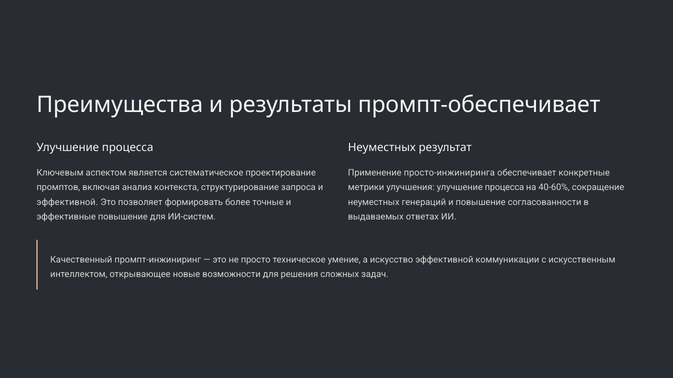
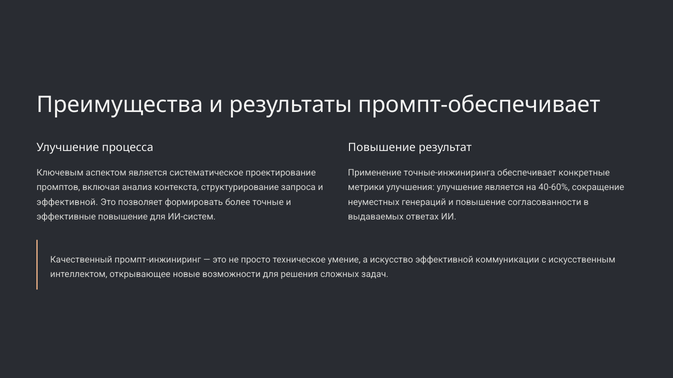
Неуместных: Неуместных -> Повышение (382, 148)
просто-инжиниринга: просто-инжиниринга -> точные-инжиниринга (449, 173)
улучшения улучшение процесса: процесса -> является (504, 188)
